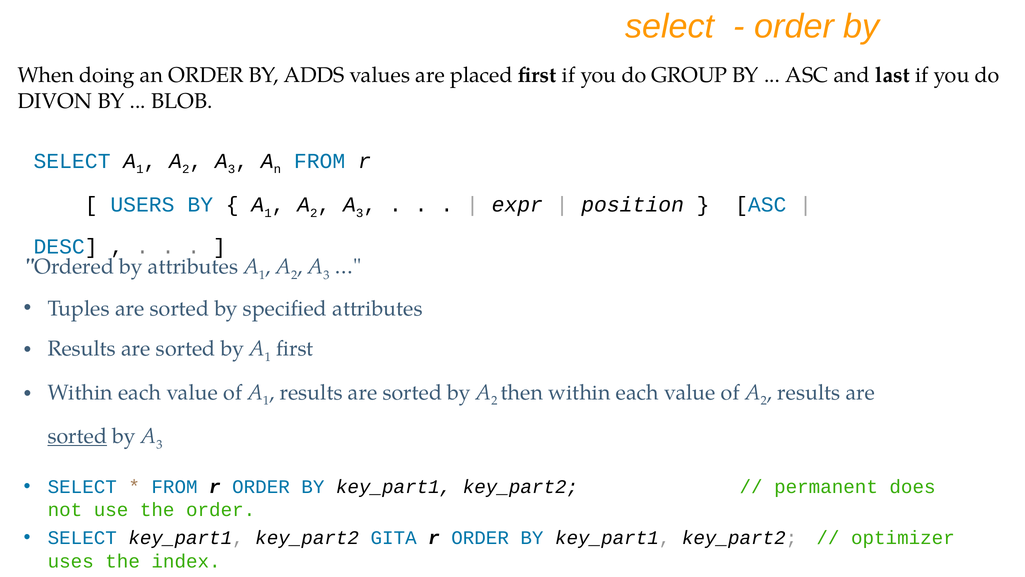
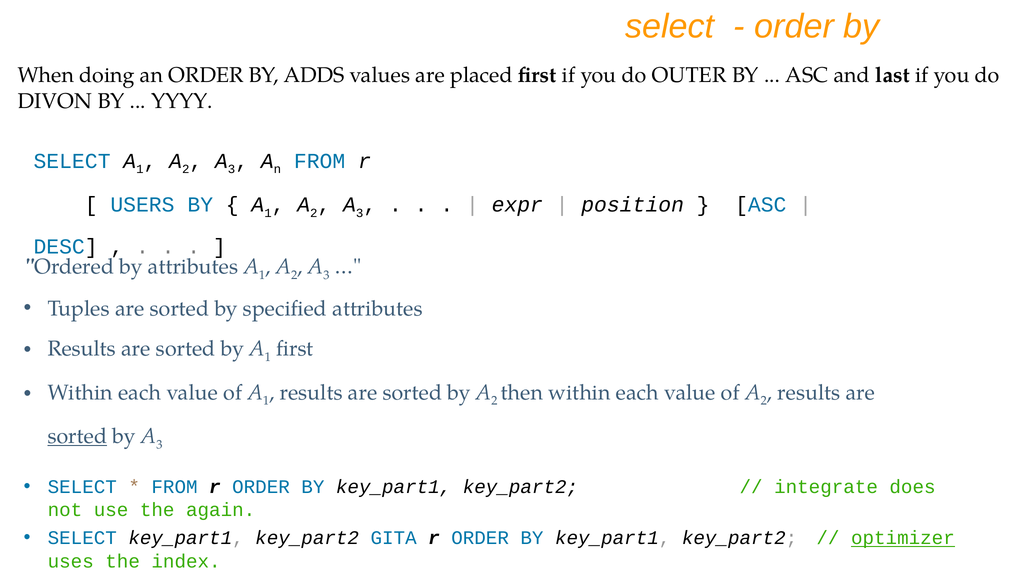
GROUP: GROUP -> OUTER (689, 75)
BLOB: BLOB -> YYYY (182, 101)
permanent: permanent -> integrate (826, 486)
the order: order -> again (221, 510)
optimizer underline: none -> present (903, 538)
